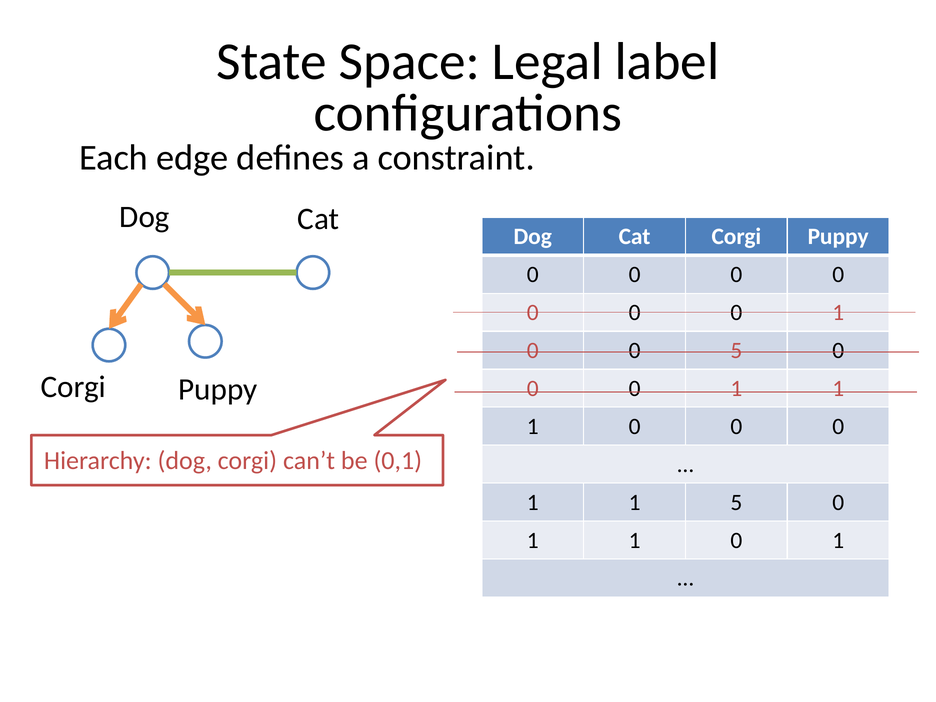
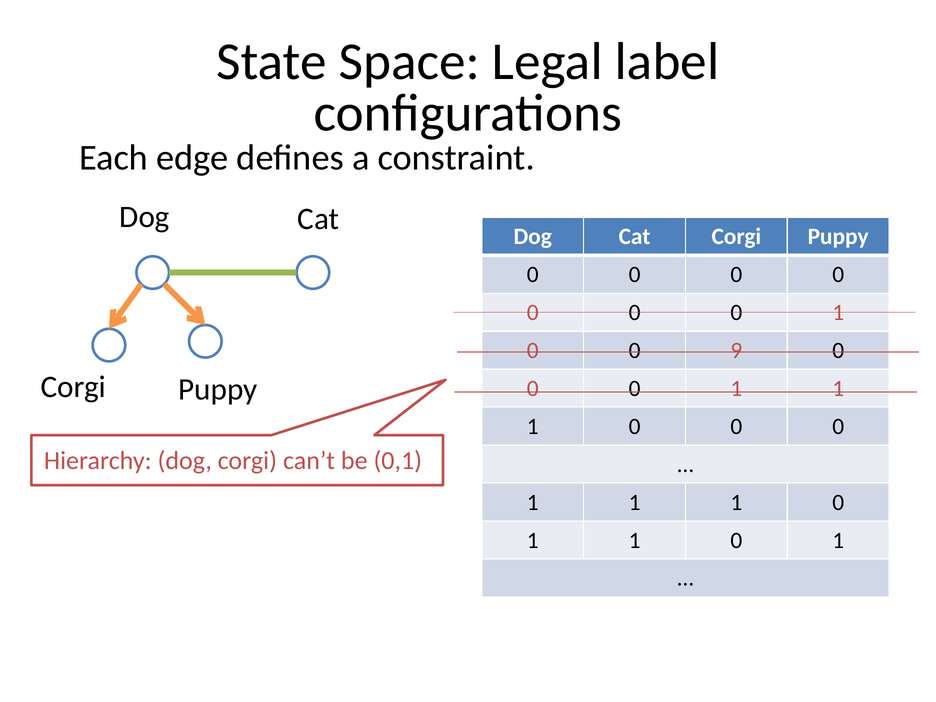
0 5: 5 -> 9 (736, 351)
5: 5 -> 1 (736, 502)
